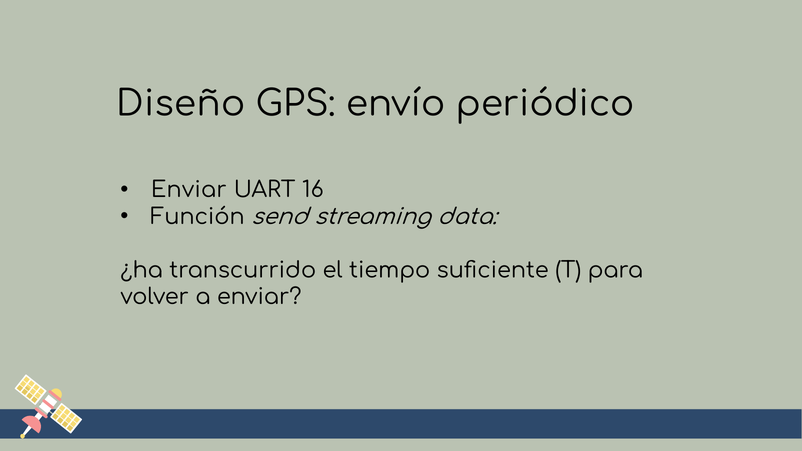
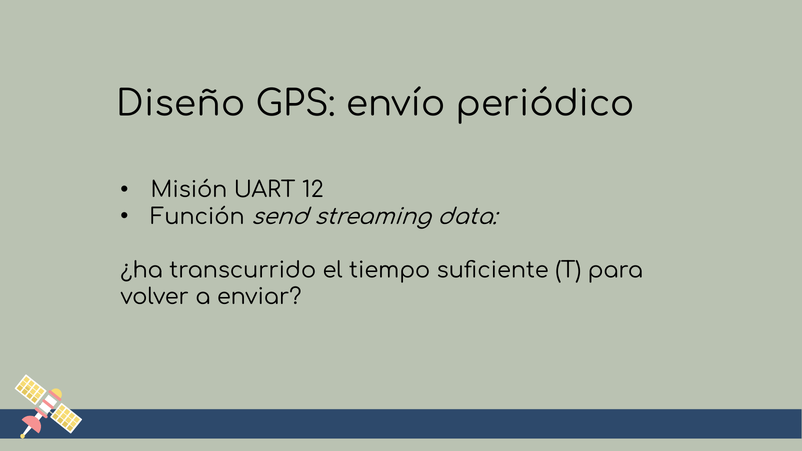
Enviar: Enviar -> Misión (189, 190)
16: 16 -> 12 (313, 190)
